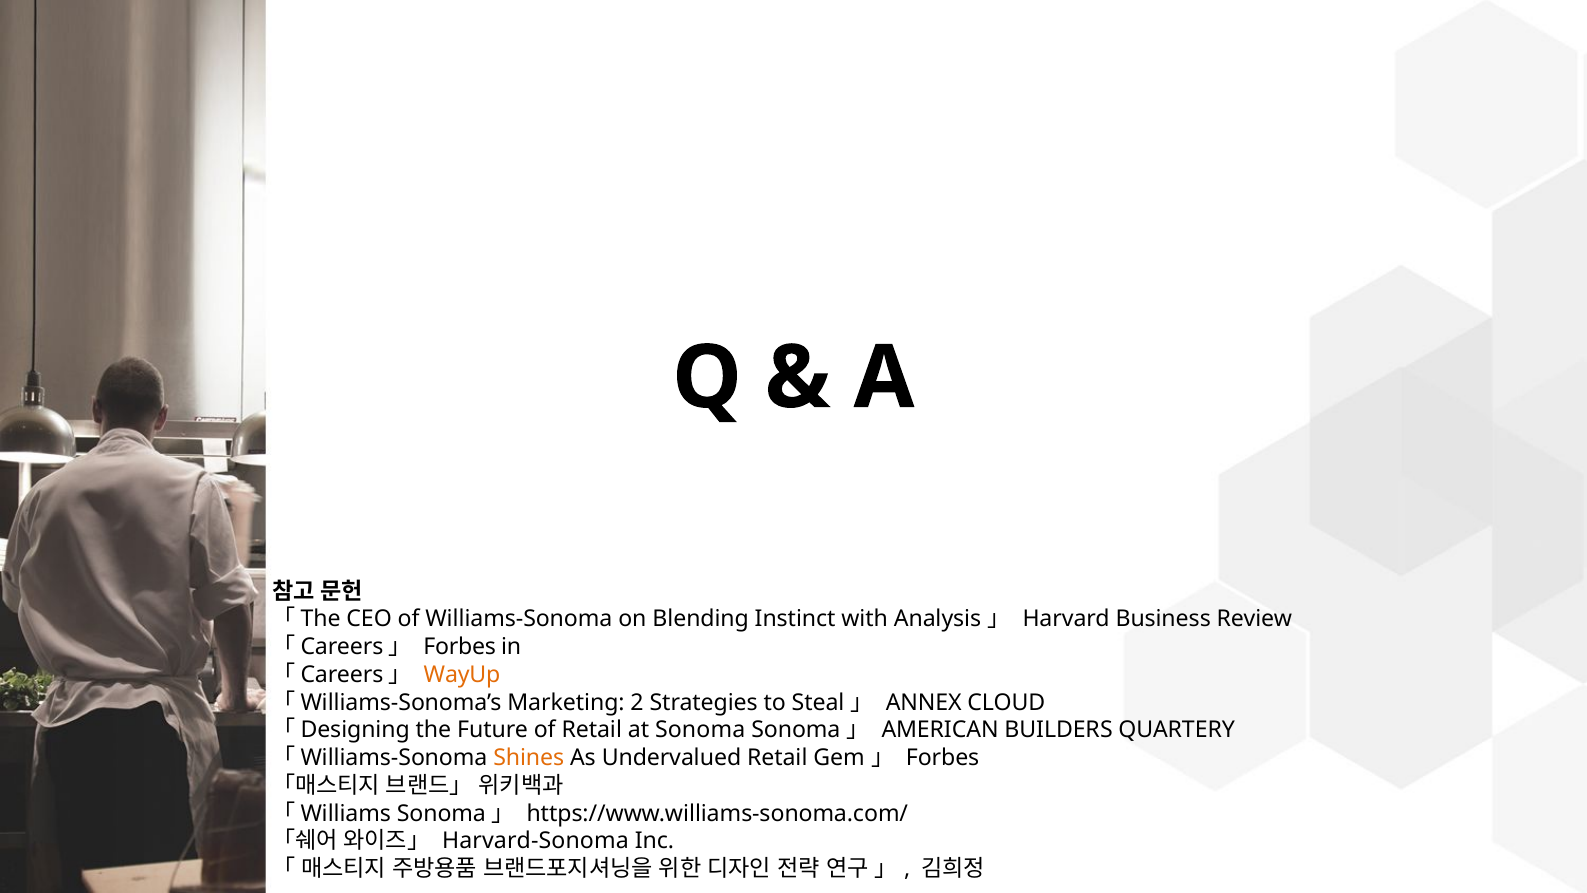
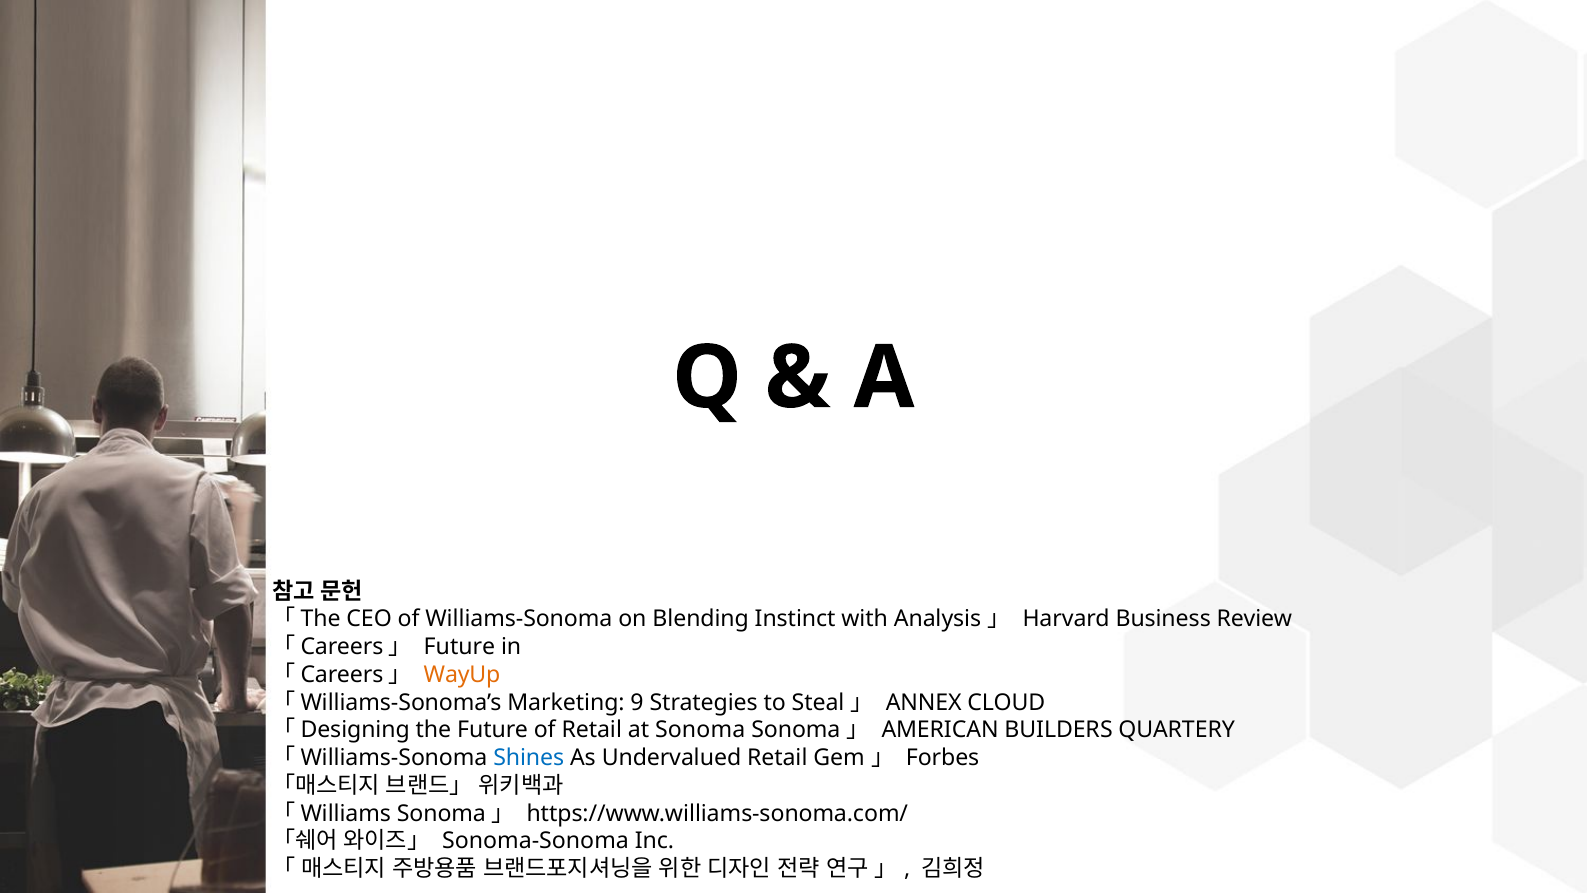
「Careers」 Forbes: Forbes -> Future (460, 647)
2: 2 -> 9 (637, 702)
Shines colour: orange -> blue (529, 758)
Harvard-Sonoma: Harvard-Sonoma -> Sonoma-Sonoma (535, 841)
